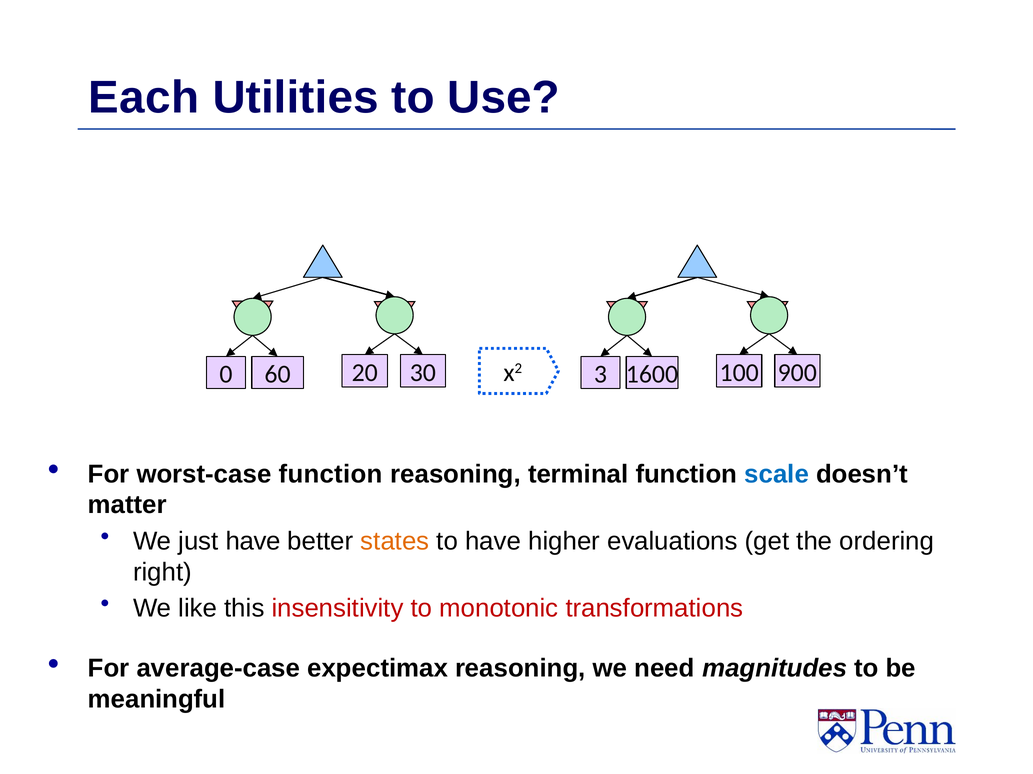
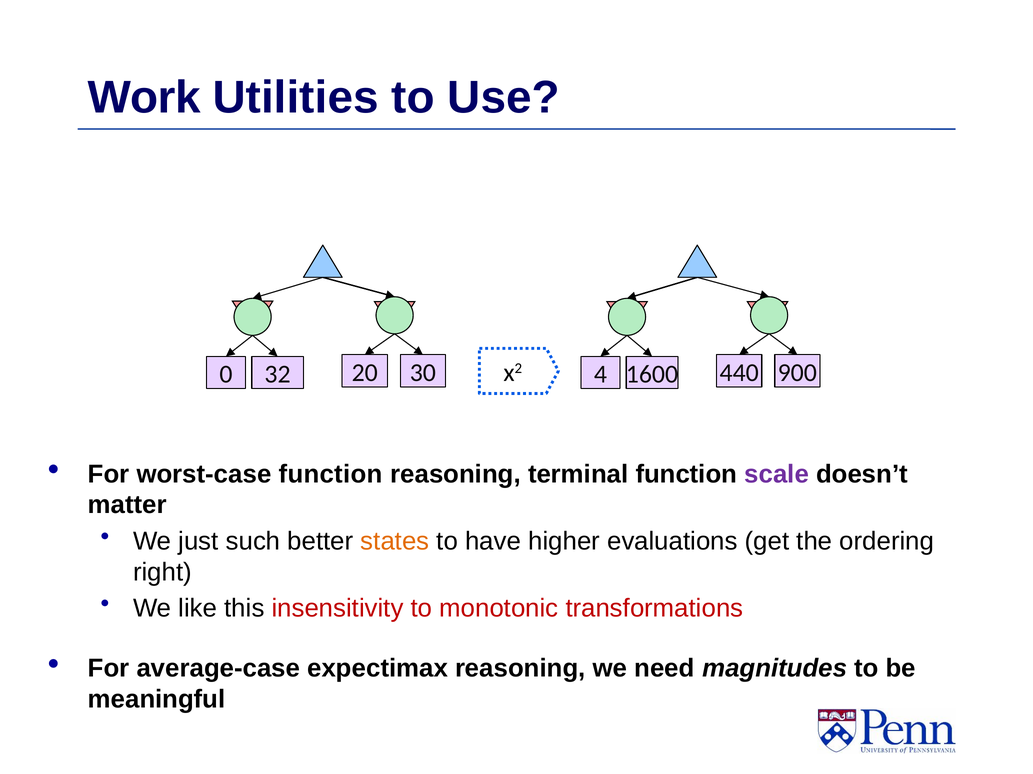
Each: Each -> Work (144, 98)
60: 60 -> 32 (278, 375)
3: 3 -> 4 (600, 375)
100: 100 -> 440 (739, 373)
scale colour: blue -> purple (777, 474)
just have: have -> such (253, 542)
